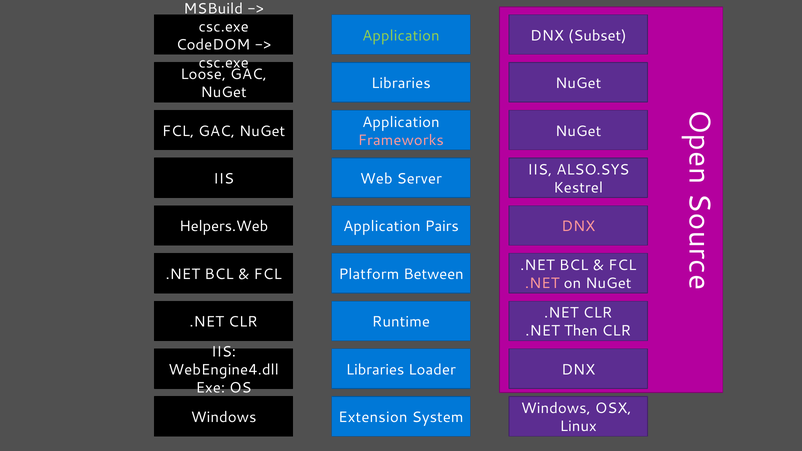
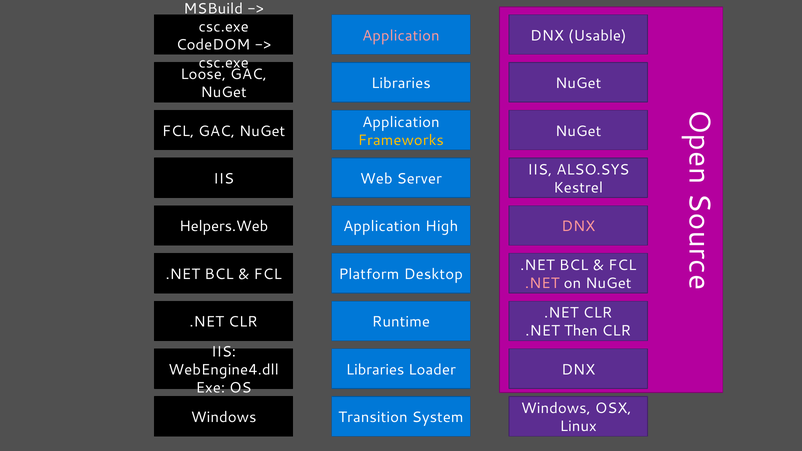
Application colour: light green -> pink (401, 36)
Subset: Subset -> Usable (597, 36)
Frameworks colour: pink -> yellow (401, 140)
Pairs: Pairs -> High (442, 227)
Between: Between -> Desktop (433, 274)
Extension: Extension -> Transition (373, 417)
